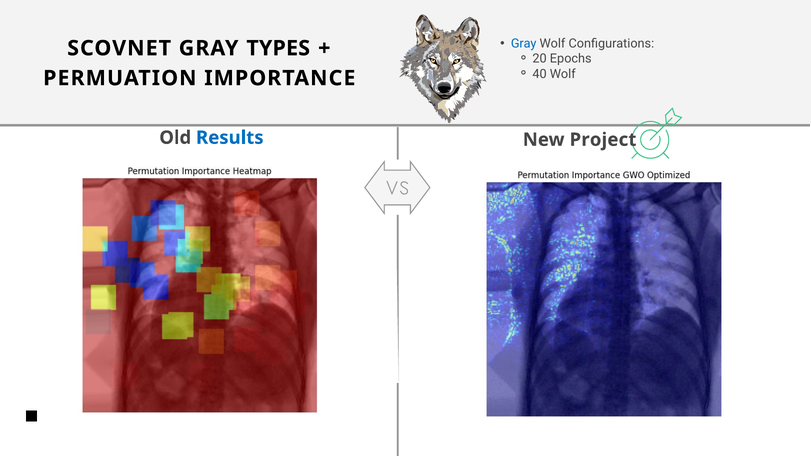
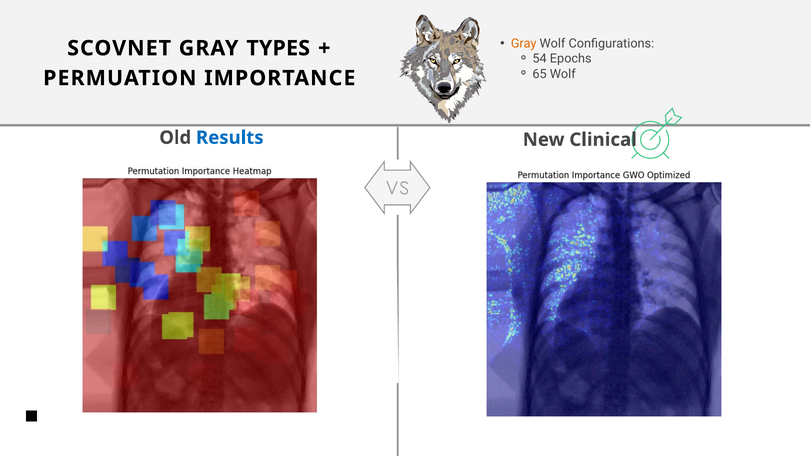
Gray colour: blue -> orange (524, 44)
20: 20 -> 54 (540, 59)
40: 40 -> 65 (540, 74)
Project: Project -> Clinical (603, 140)
